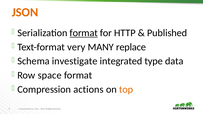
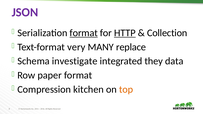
JSON colour: orange -> purple (25, 12)
HTTP underline: none -> present (125, 33)
Published: Published -> Collection (167, 33)
type: type -> they (154, 61)
space: space -> paper (50, 75)
actions: actions -> kitchen (89, 90)
